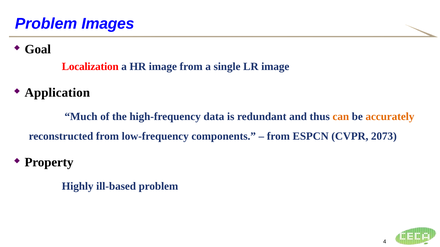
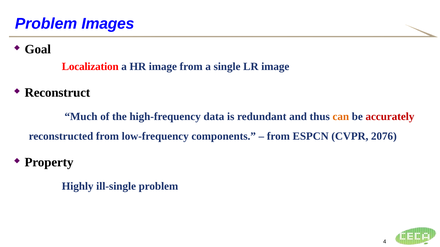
Application: Application -> Reconstruct (57, 93)
accurately colour: orange -> red (390, 117)
2073: 2073 -> 2076 (384, 137)
ill-based: ill-based -> ill-single (116, 187)
